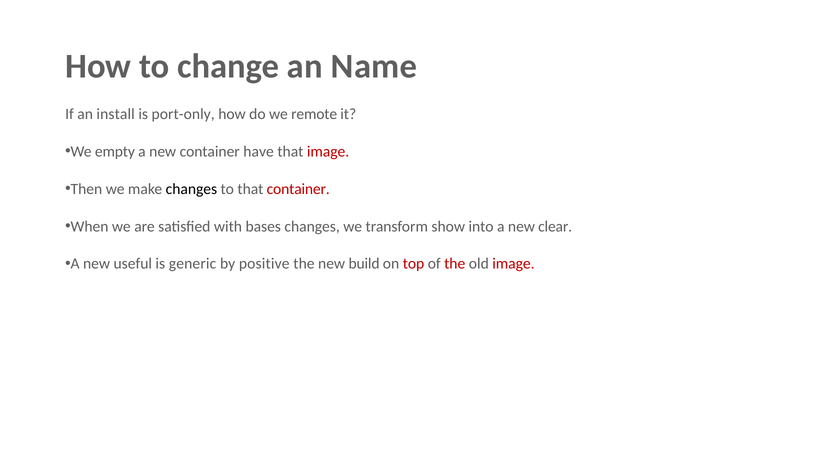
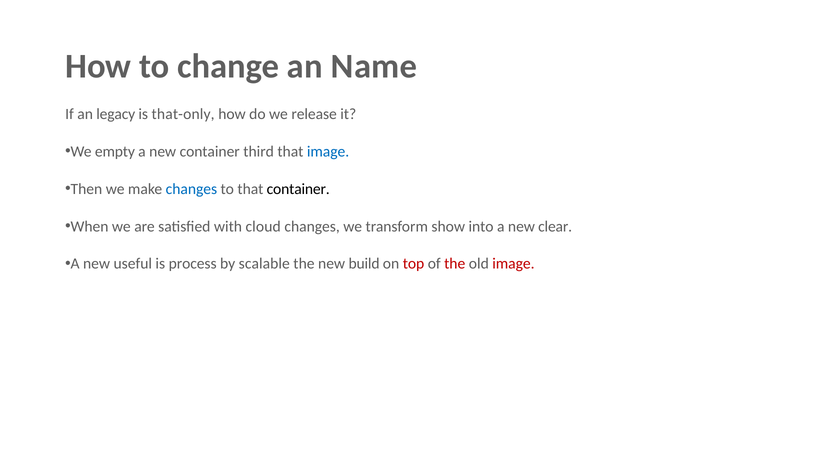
install: install -> legacy (116, 114)
port-only: port-only -> that-only (183, 114)
remote: remote -> release (314, 114)
have: have -> third (259, 151)
image colour: red -> blue (328, 151)
changes colour: black -> blue (191, 189)
container colour: red -> black (298, 189)
bases: bases -> cloud (263, 226)
generic: generic -> process (193, 264)
positive: positive -> scalable (264, 264)
